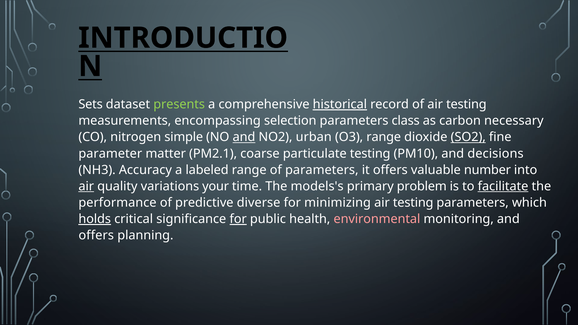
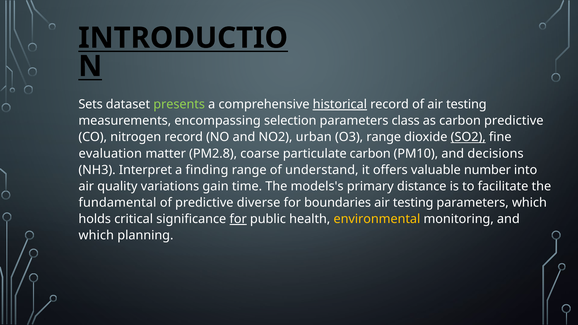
carbon necessary: necessary -> predictive (514, 121)
nitrogen simple: simple -> record (184, 137)
and underline: present -> none (244, 137)
parameter: parameter -> evaluation (110, 154)
PM2.1: PM2.1 -> PM2.8 (213, 154)
particulate testing: testing -> carbon (370, 154)
Accuracy: Accuracy -> Interpret (145, 170)
labeled: labeled -> finding (207, 170)
of parameters: parameters -> understand (322, 170)
air underline: present -> none (86, 186)
your: your -> gain (216, 186)
problem: problem -> distance (422, 186)
facilitate underline: present -> none (503, 186)
performance: performance -> fundamental (117, 203)
minimizing: minimizing -> boundaries (338, 203)
holds underline: present -> none (95, 219)
environmental colour: pink -> yellow (377, 219)
offers: offers -> which (96, 235)
